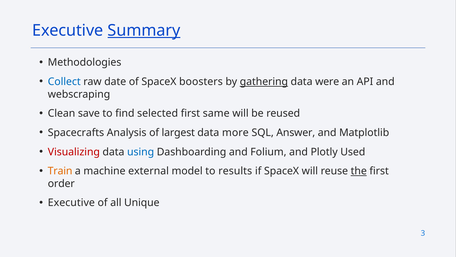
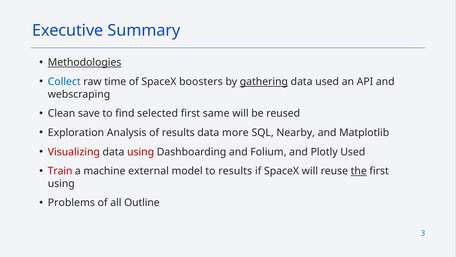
Summary underline: present -> none (144, 30)
Methodologies underline: none -> present (85, 62)
date: date -> time (115, 82)
data were: were -> used (327, 82)
Spacecrafts: Spacecrafts -> Exploration (76, 132)
of largest: largest -> results (178, 132)
Answer: Answer -> Nearby (296, 132)
using colour: blue -> red (141, 152)
Train colour: orange -> red (60, 171)
order: order -> using (61, 183)
Executive: Executive -> Problems (71, 202)
Unique: Unique -> Outline (142, 202)
